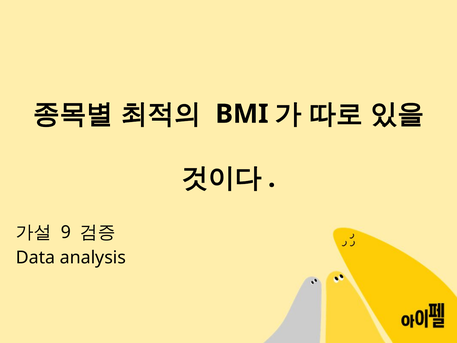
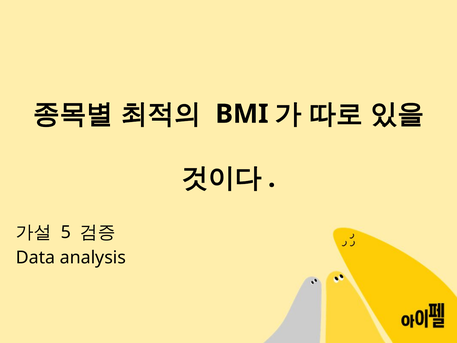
9: 9 -> 5 (66, 232)
